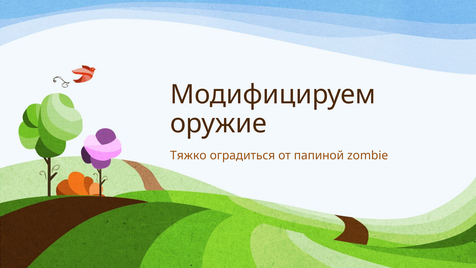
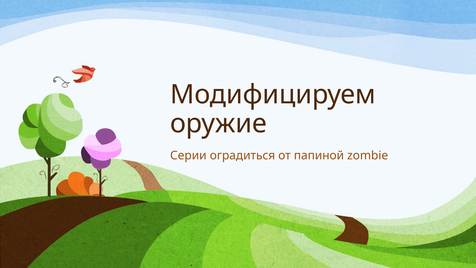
Тяжко: Тяжко -> Серии (188, 156)
